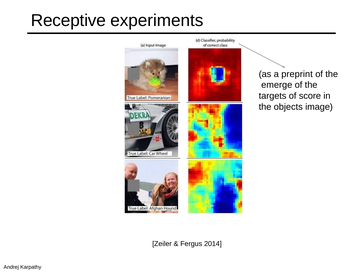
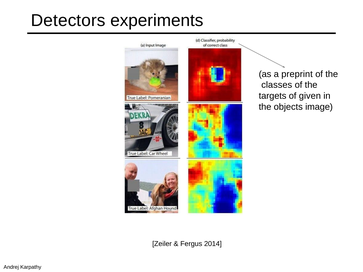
Receptive: Receptive -> Detectors (68, 20)
emerge: emerge -> classes (277, 85)
score: score -> given (310, 96)
